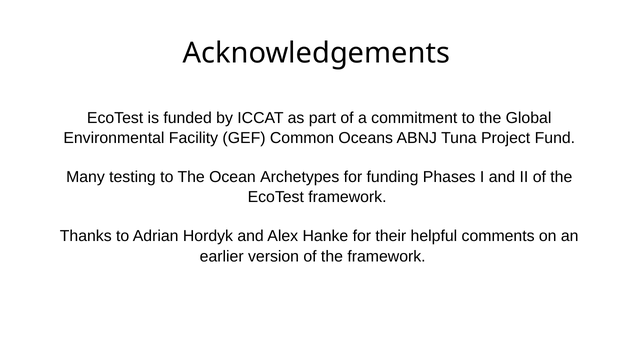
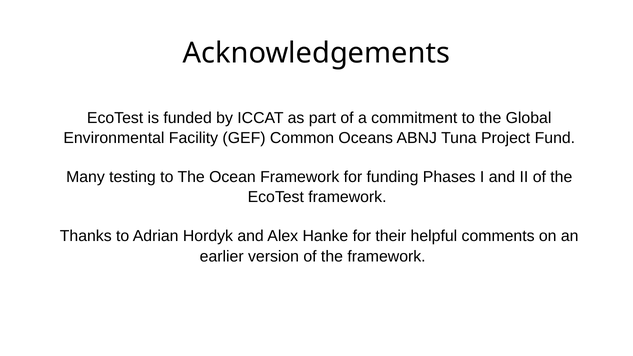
Ocean Archetypes: Archetypes -> Framework (300, 177)
